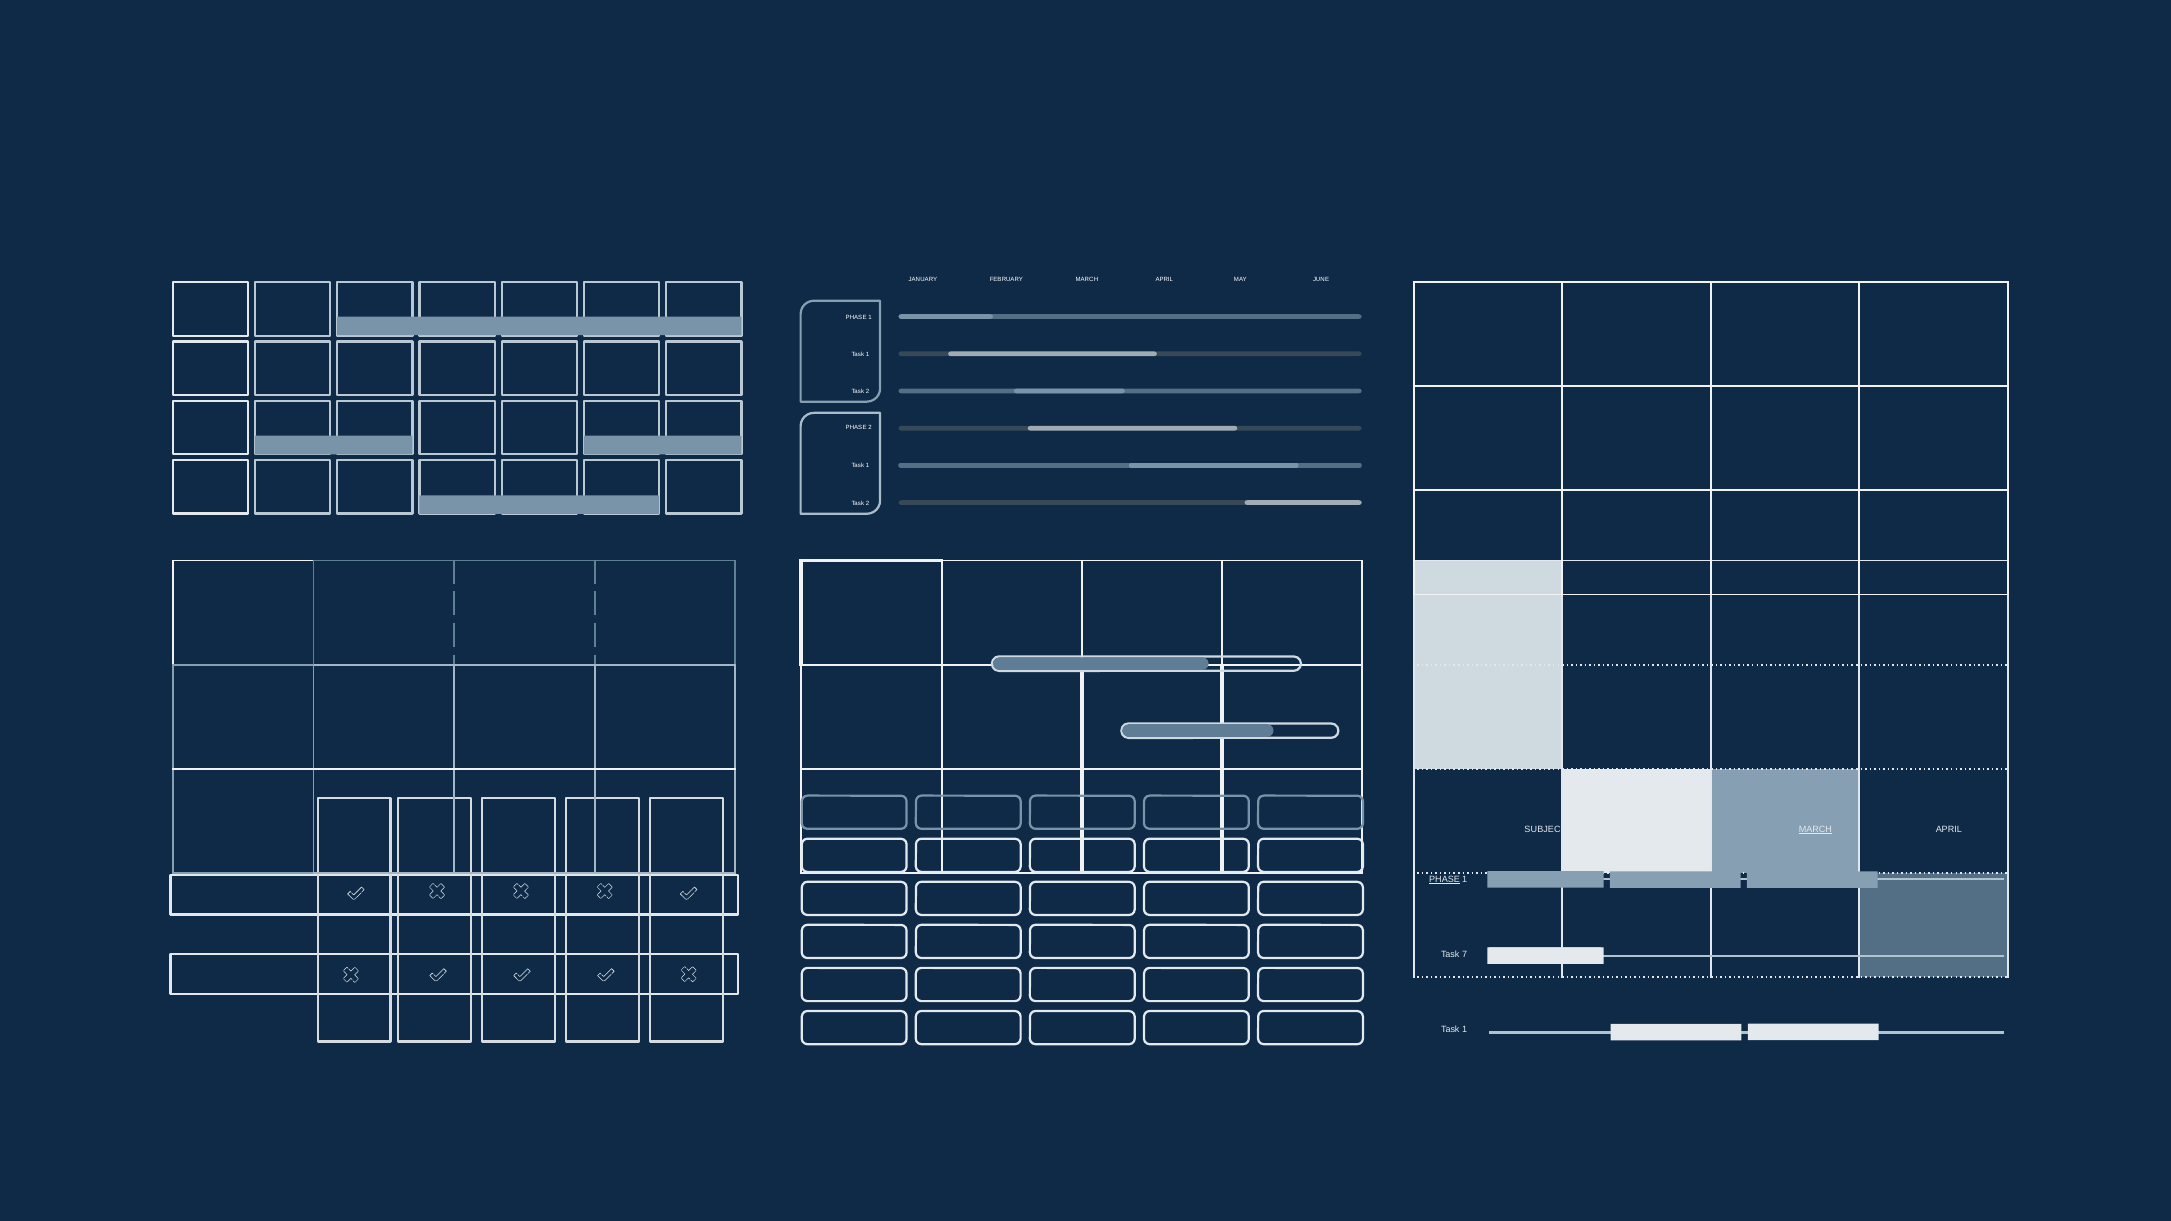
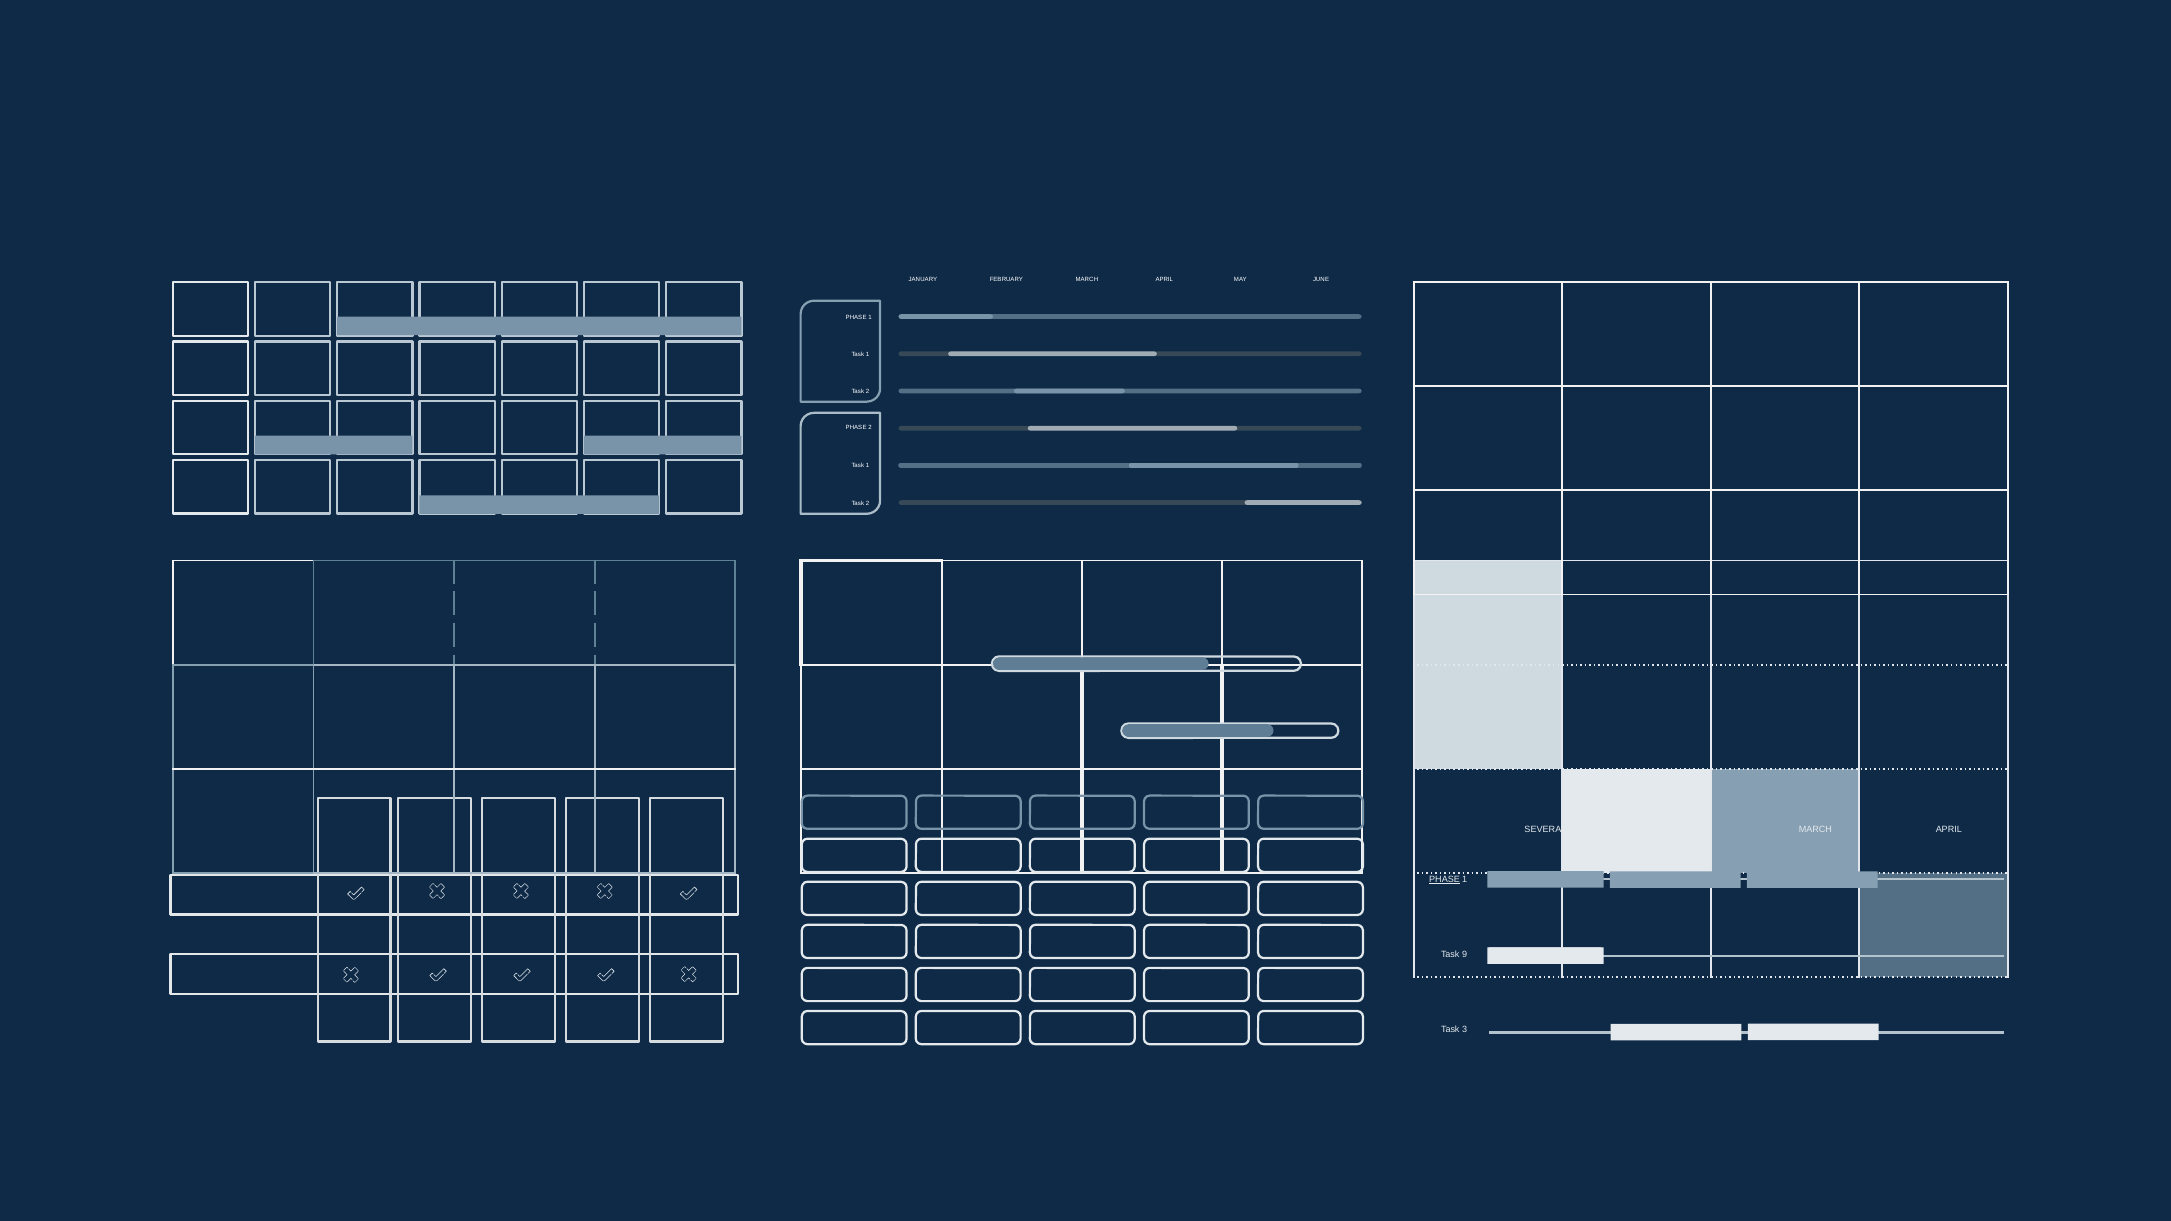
SUBJECT: SUBJECT -> SEVERAL (1545, 830)
MARCH underline: present -> none (1815, 830)
7: 7 -> 9 (1465, 955)
1: 1 -> 3 (1465, 1030)
